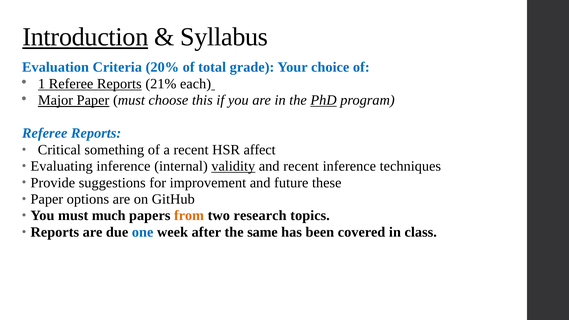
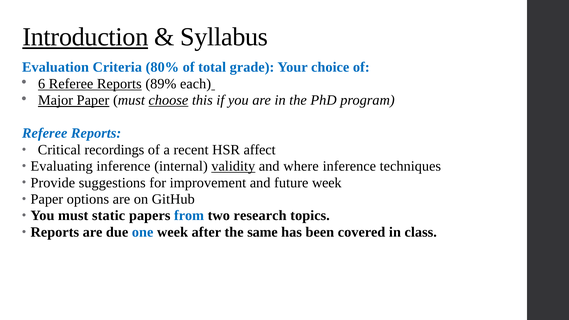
20%: 20% -> 80% (162, 67)
1: 1 -> 6 (42, 84)
21%: 21% -> 89% (161, 84)
choose underline: none -> present (168, 100)
PhD underline: present -> none (324, 100)
something: something -> recordings (114, 150)
and recent: recent -> where (301, 166)
future these: these -> week (327, 183)
much: much -> static (109, 216)
from colour: orange -> blue (189, 216)
